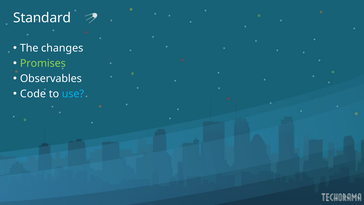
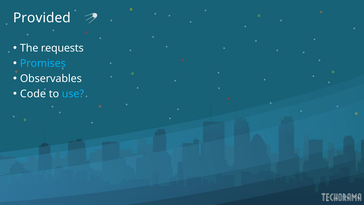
Standard: Standard -> Provided (42, 18)
changes: changes -> requests (62, 48)
Promises colour: light green -> light blue (43, 63)
